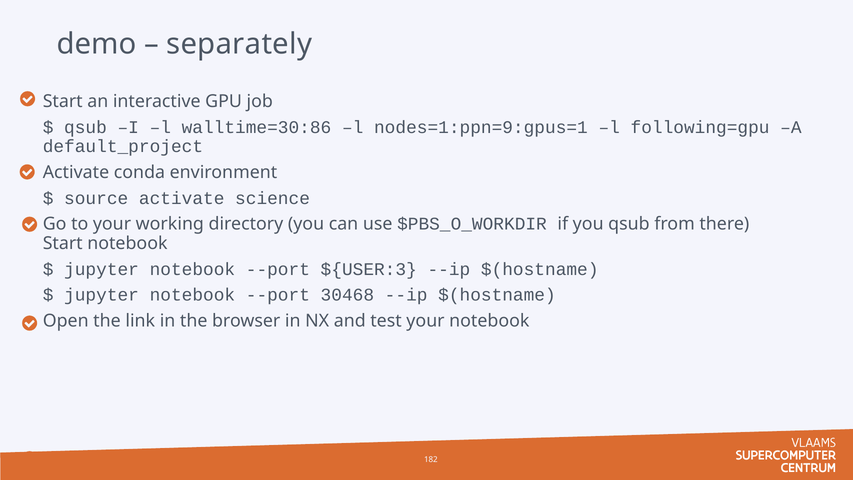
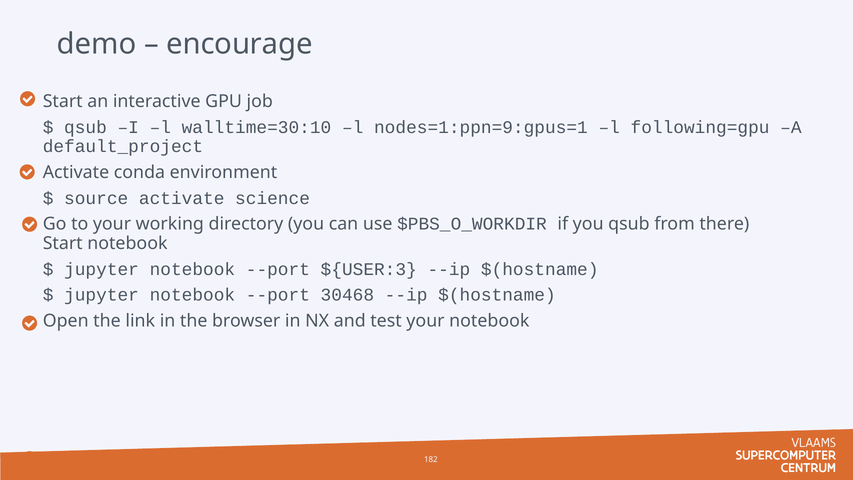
separately: separately -> encourage (239, 44)
walltime=30:86: walltime=30:86 -> walltime=30:10 (256, 127)
